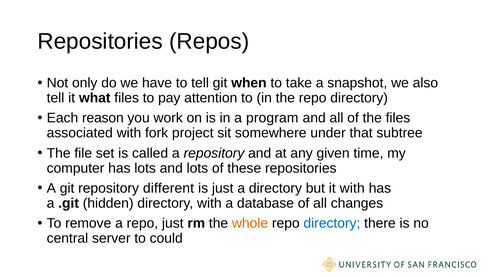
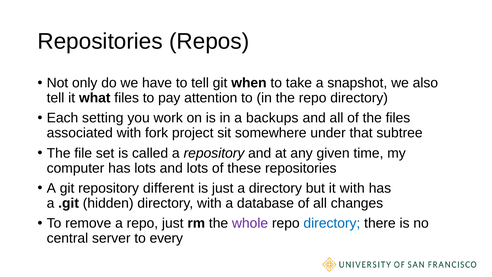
reason: reason -> setting (103, 118)
program: program -> backups (272, 118)
whole colour: orange -> purple (250, 223)
could: could -> every (166, 238)
